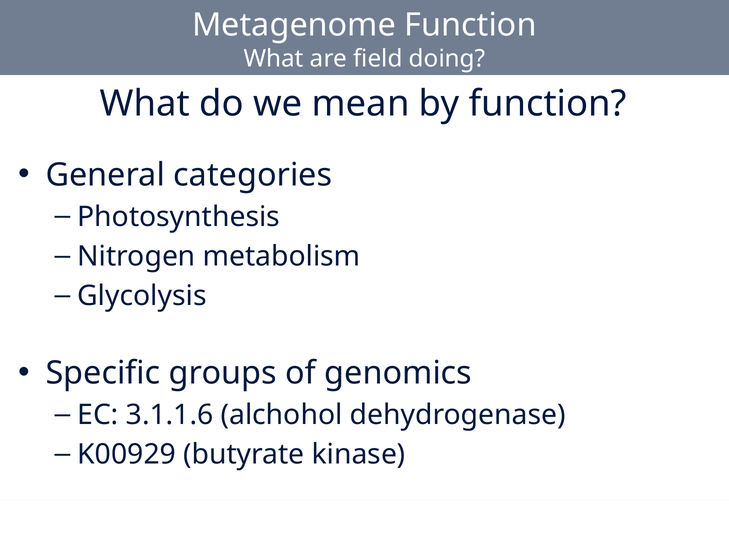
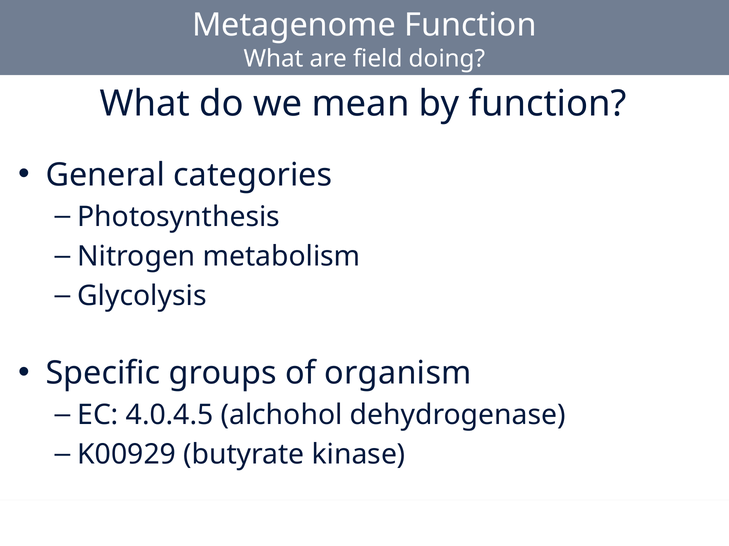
genomics: genomics -> organism (398, 374)
3.1.1.6: 3.1.1.6 -> 4.0.4.5 (170, 416)
